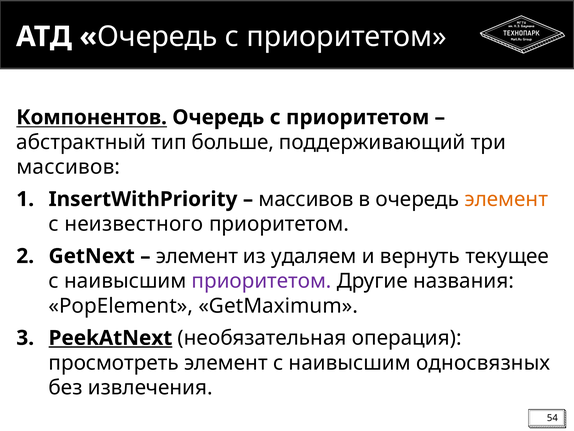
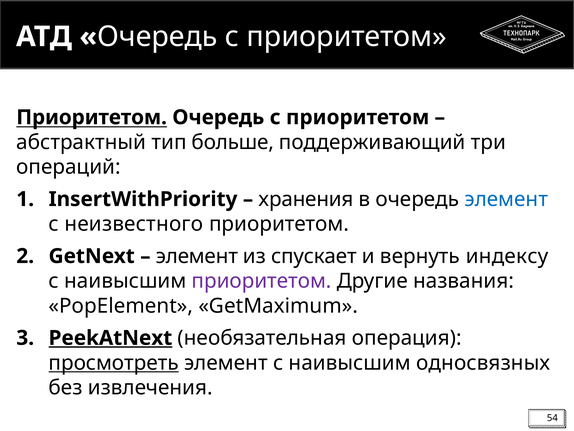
Компонентов: Компонентов -> Приоритетом (92, 117)
массивов: массивов -> операций (68, 167)
массивов: массивов -> хранения (306, 199)
элемент colour: orange -> blue (506, 199)
удаляем: удаляем -> спускает (314, 256)
текущее: текущее -> индексу (507, 256)
просмотреть underline: none -> present (114, 362)
